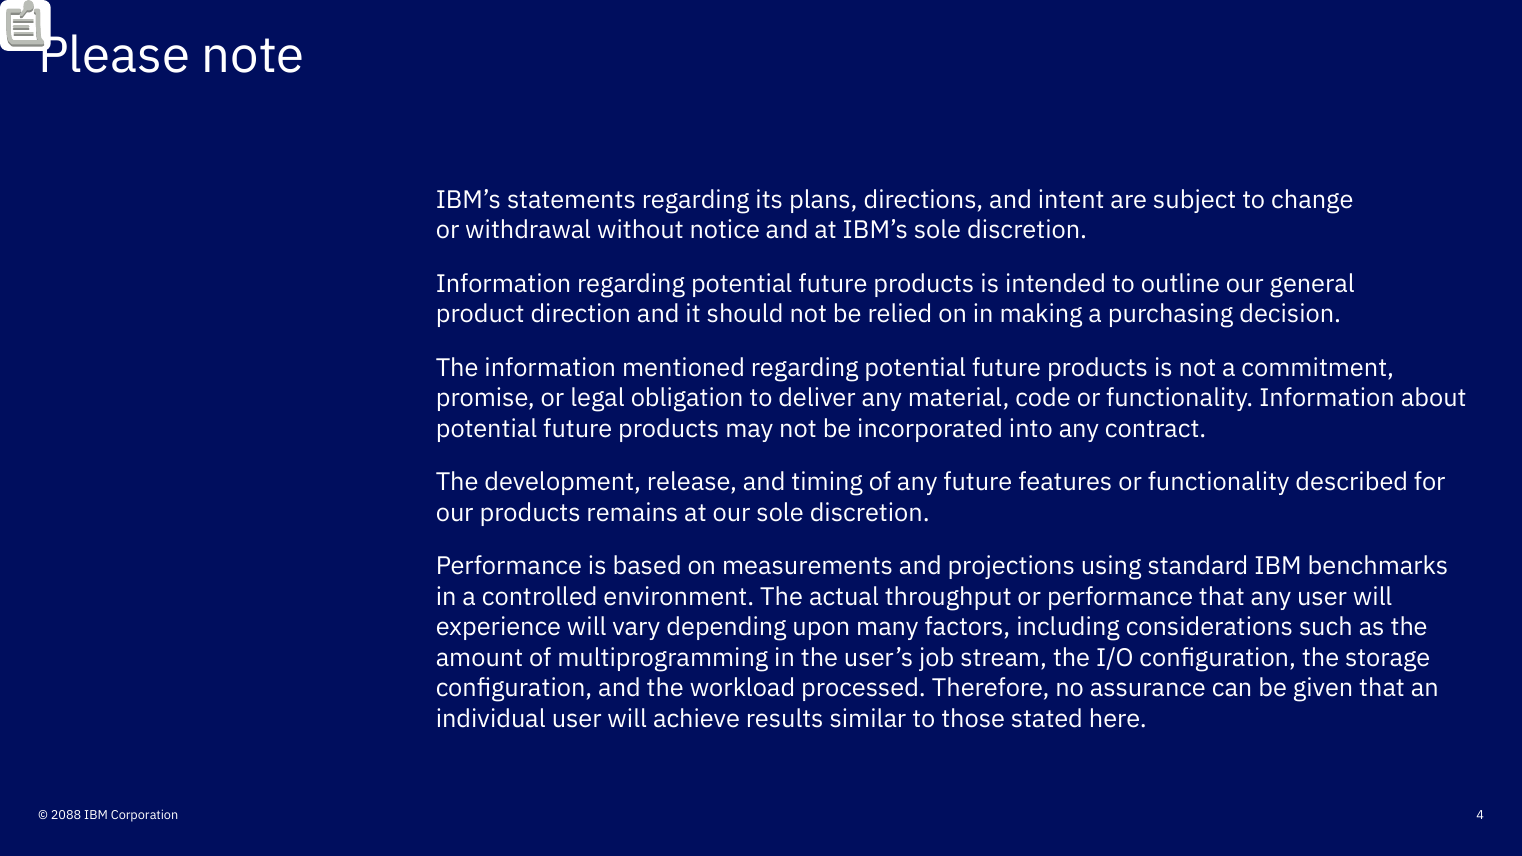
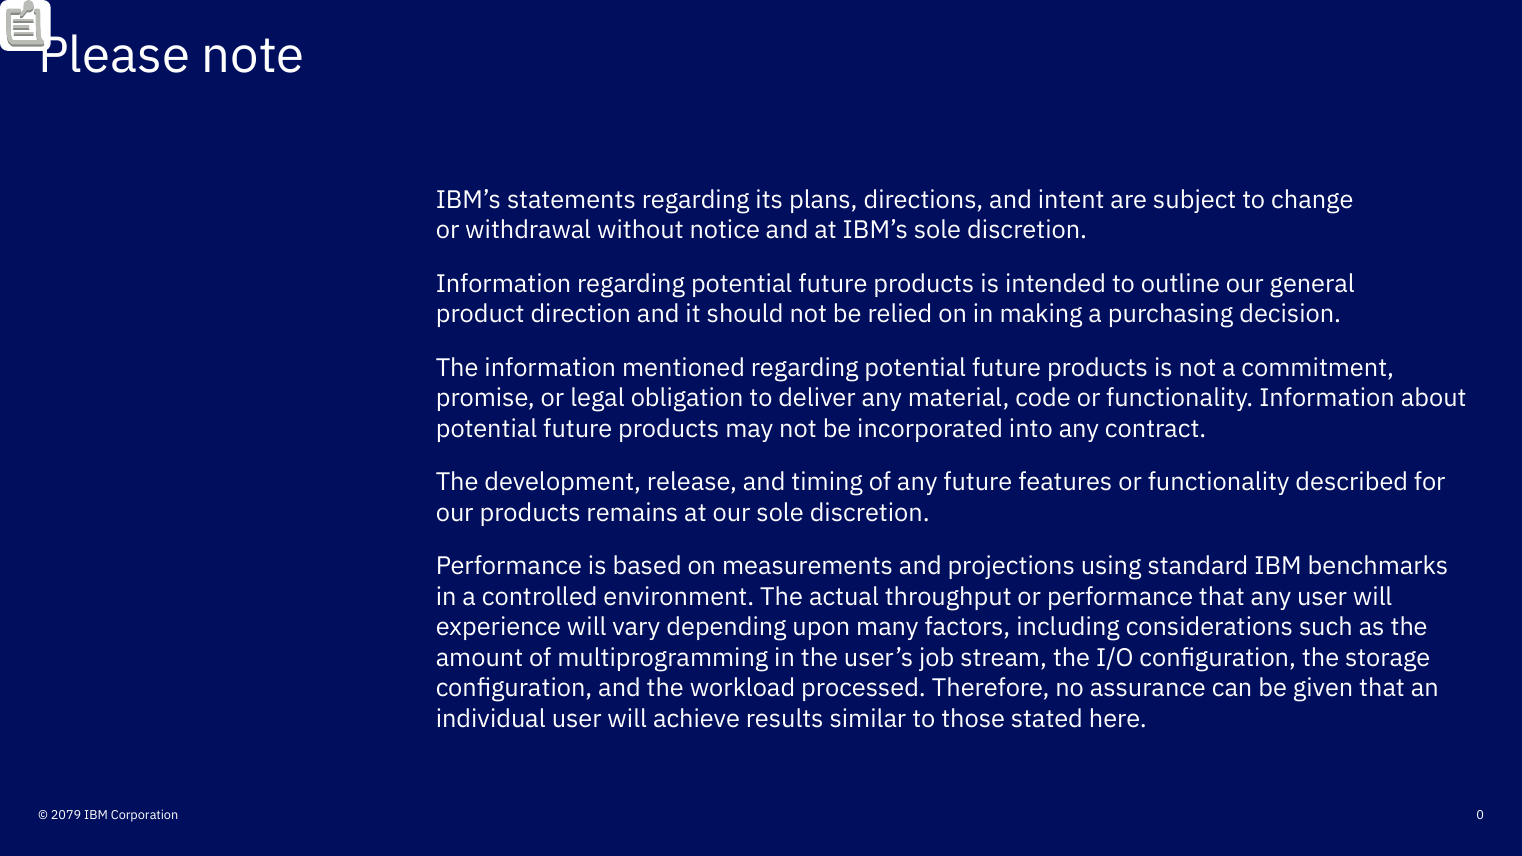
2088: 2088 -> 2079 (66, 815)
4: 4 -> 0 (1480, 815)
